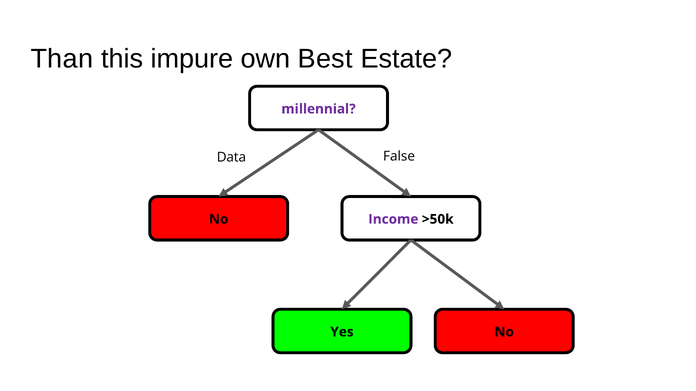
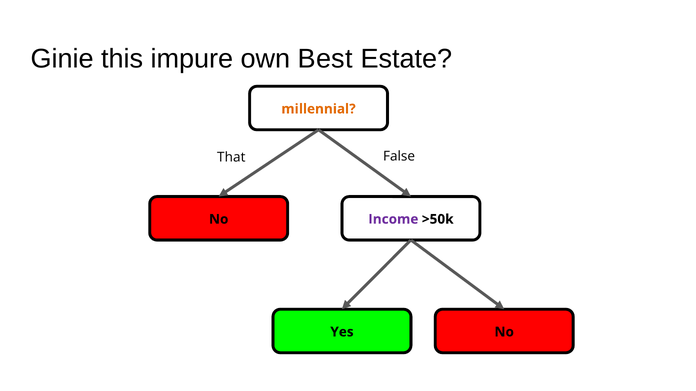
Than: Than -> Ginie (62, 59)
millennial colour: purple -> orange (319, 109)
Data: Data -> That (231, 157)
